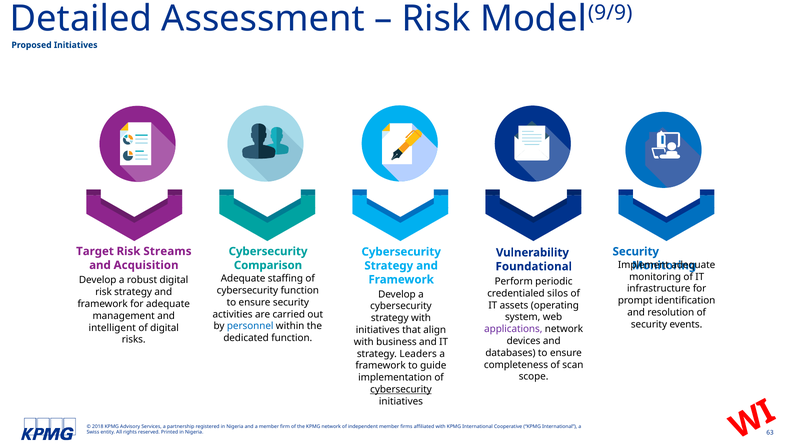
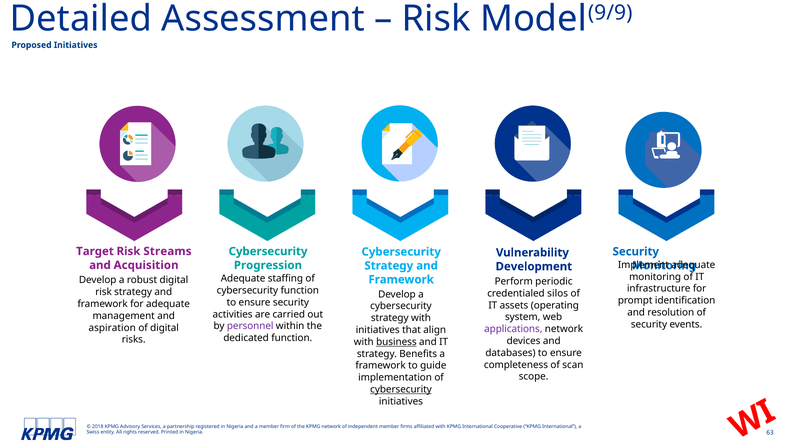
Comparison: Comparison -> Progression (268, 265)
Foundational: Foundational -> Development (534, 267)
personnel colour: blue -> purple (250, 326)
intelligent: intelligent -> aspiration (112, 328)
business underline: none -> present (396, 342)
Leaders: Leaders -> Benefits (418, 354)
